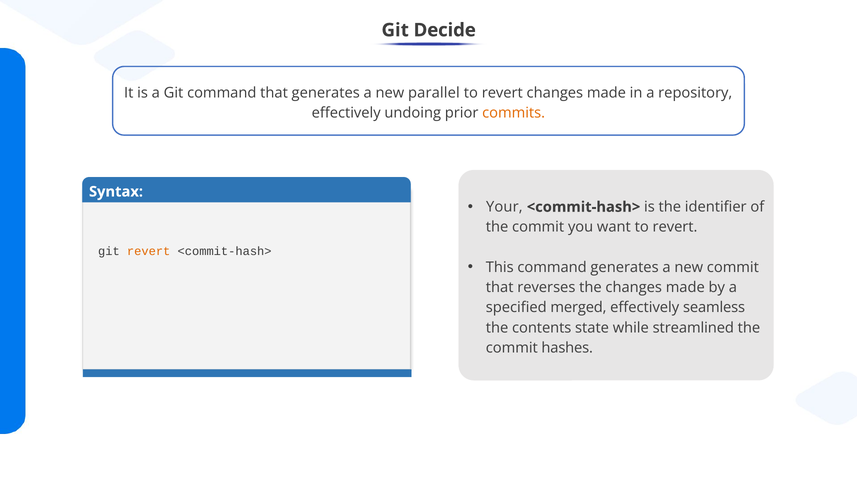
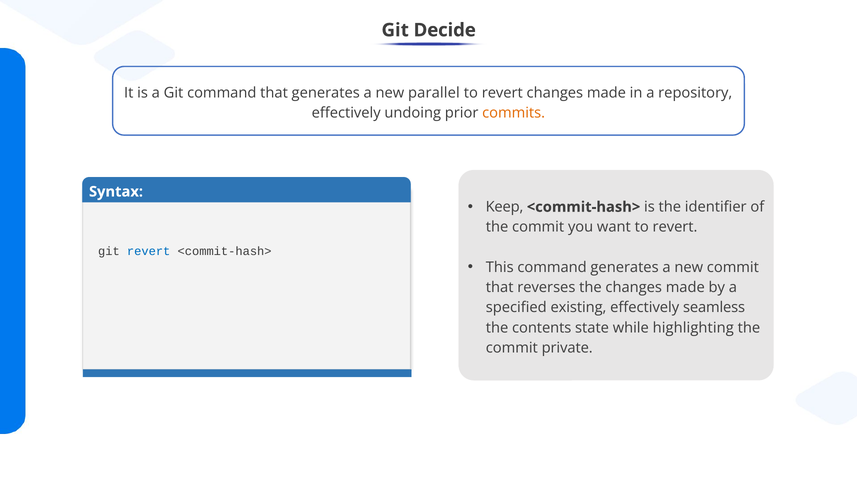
Your: Your -> Keep (505, 207)
revert colour: orange -> blue (149, 251)
merged: merged -> existing (578, 308)
streamlined: streamlined -> highlighting (693, 328)
hashes: hashes -> private (567, 348)
